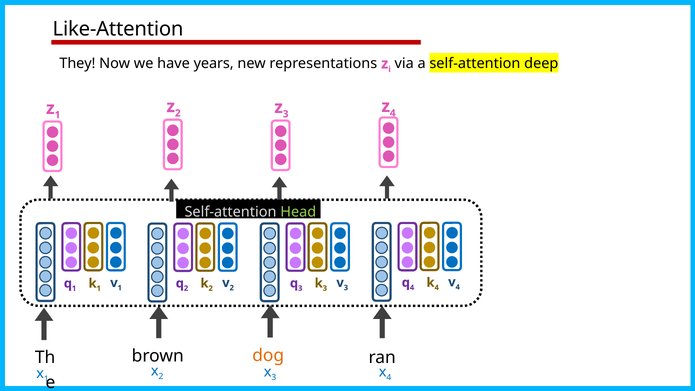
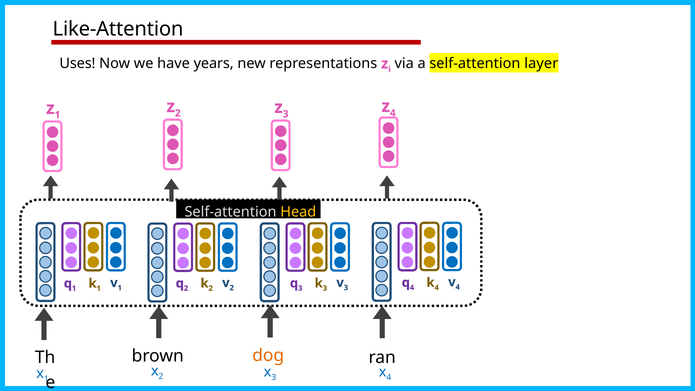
They: They -> Uses (77, 64)
deep: deep -> layer (541, 64)
Head colour: light green -> yellow (298, 212)
